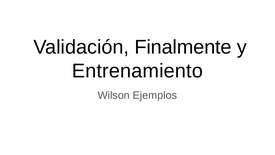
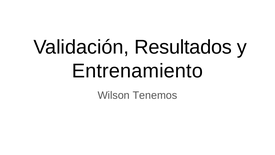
Finalmente: Finalmente -> Resultados (183, 47)
Ejemplos: Ejemplos -> Tenemos (155, 95)
